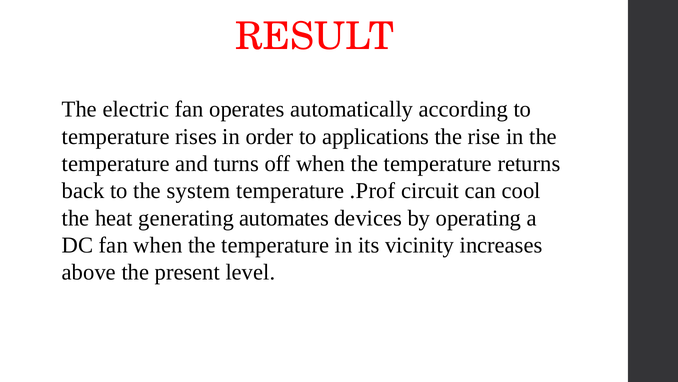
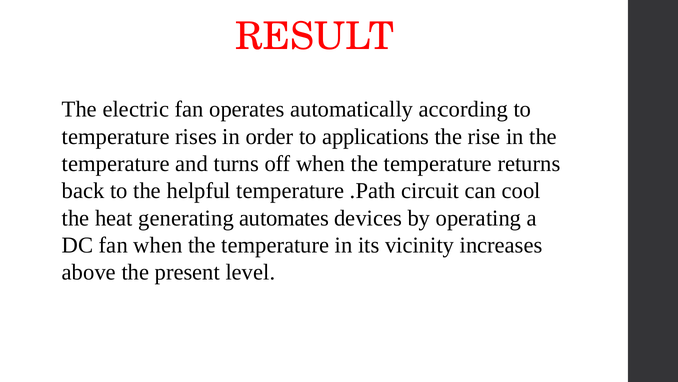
system: system -> helpful (199, 191)
.Prof: .Prof -> .Path (373, 191)
